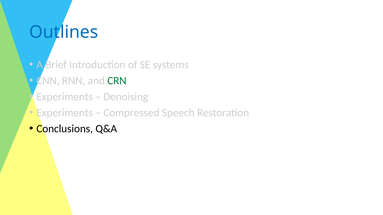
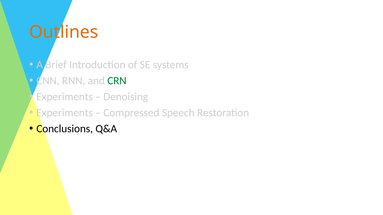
Outlines colour: blue -> orange (64, 32)
